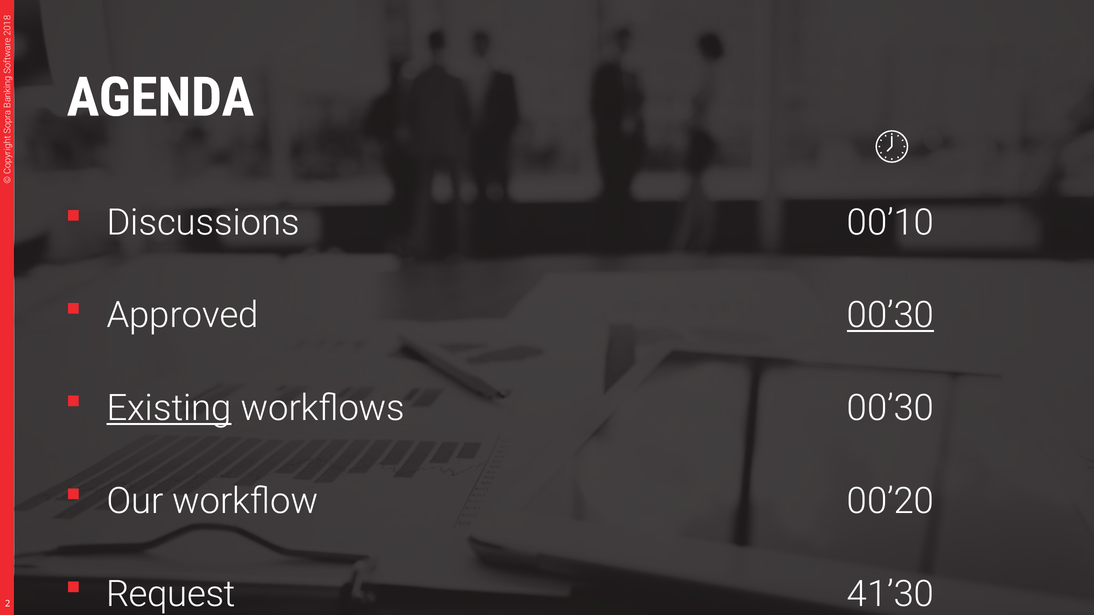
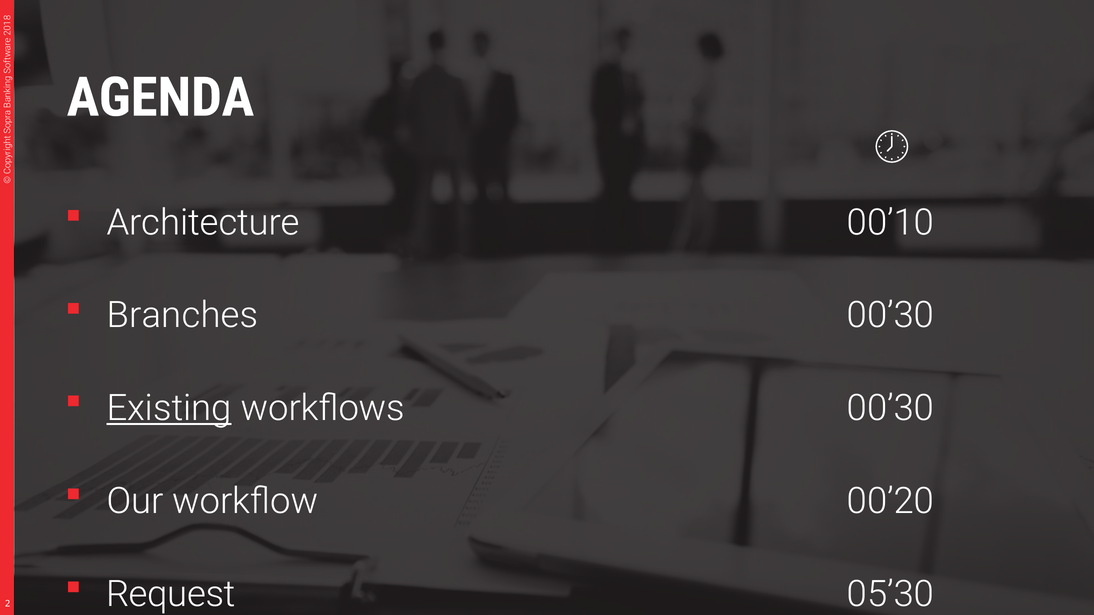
Discussions: Discussions -> Architecture (203, 223)
Approved: Approved -> Branches (182, 316)
00’30 underline: present -> none (891, 316)
41’30: 41’30 -> 05’30 (891, 595)
